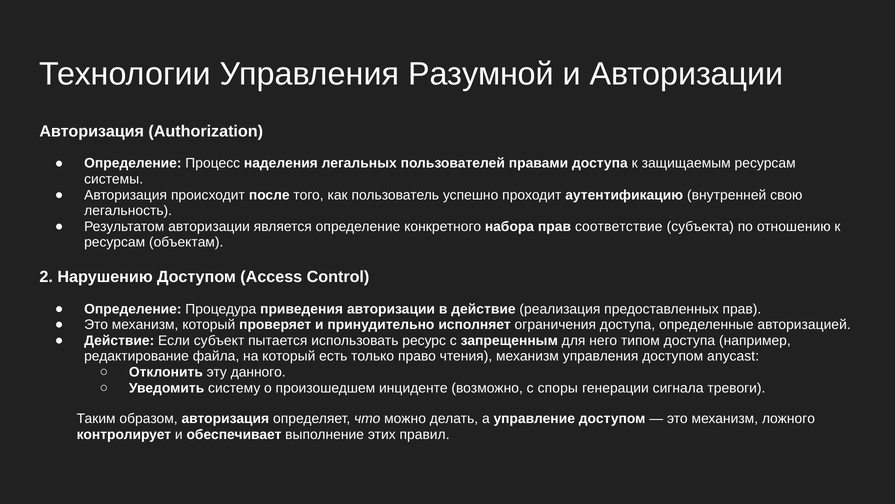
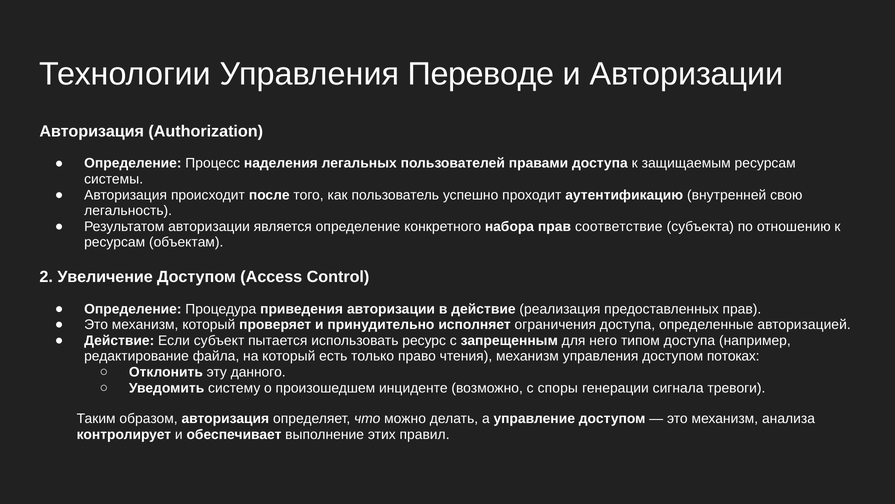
Разумной: Разумной -> Переводе (481, 74)
Нарушению: Нарушению -> Увеличение (105, 277)
anycast: anycast -> потоках (733, 356)
ложного: ложного -> анализа (788, 418)
